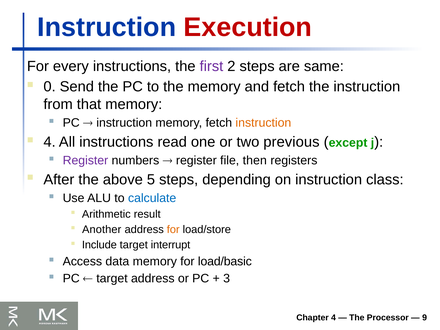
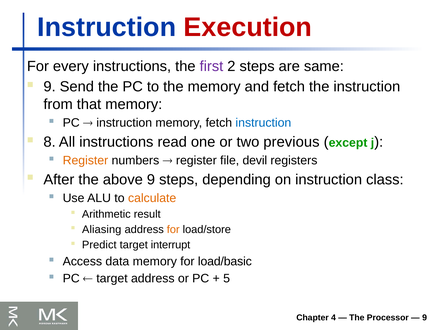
0: 0 -> 9 (50, 87)
instruction colour: orange -> blue (263, 123)
4: 4 -> 8 (50, 142)
Register colour: purple -> orange (85, 160)
then: then -> devil (255, 160)
above 5: 5 -> 9 (151, 180)
calculate colour: blue -> orange (152, 198)
Another: Another -> Aliasing (102, 229)
Include: Include -> Predict (99, 245)
3: 3 -> 5 (227, 278)
